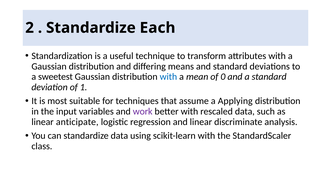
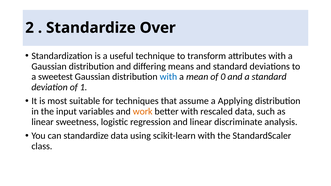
Each: Each -> Over (158, 28)
work colour: purple -> orange (143, 112)
anticipate: anticipate -> sweetness (77, 122)
